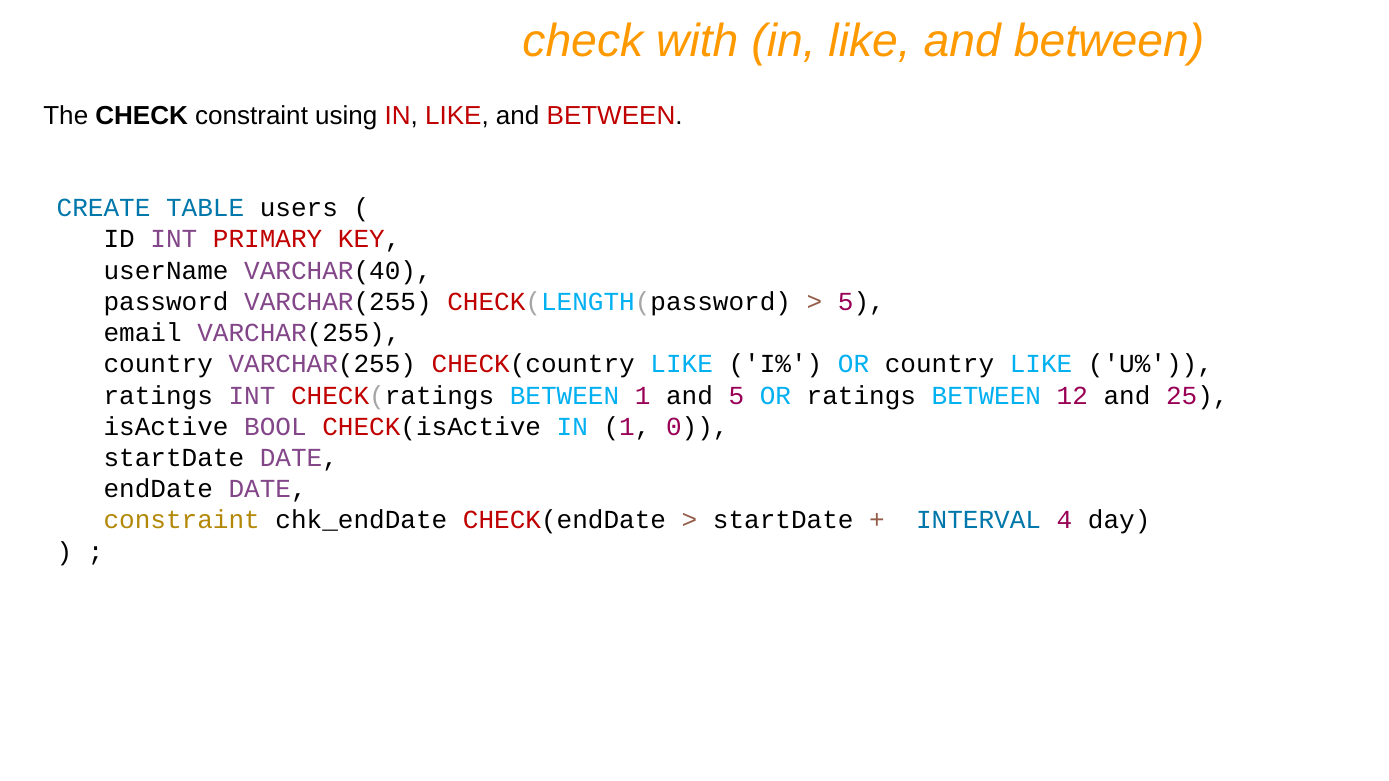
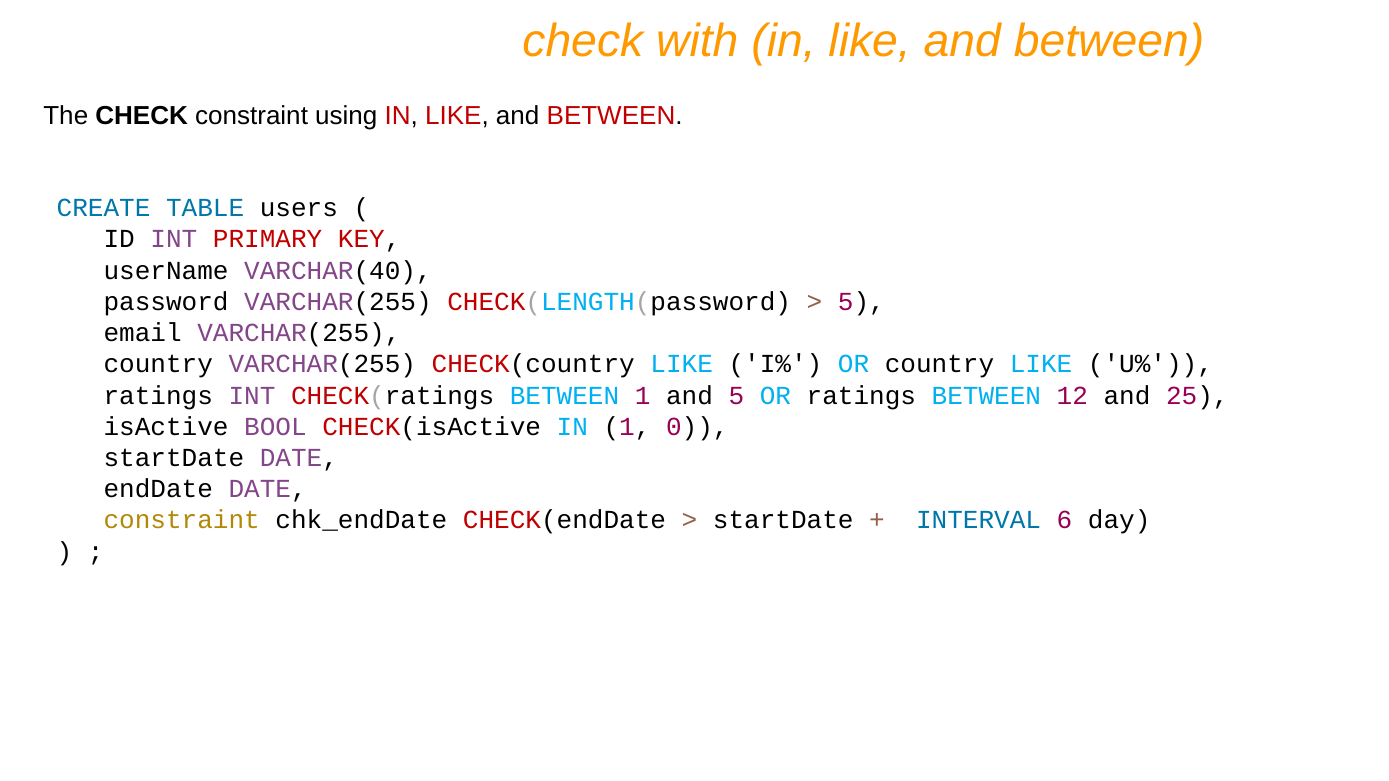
4: 4 -> 6 (1065, 521)
